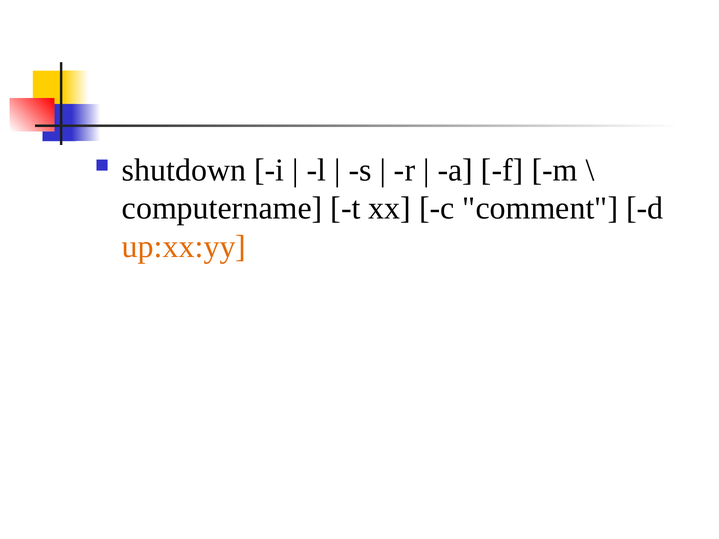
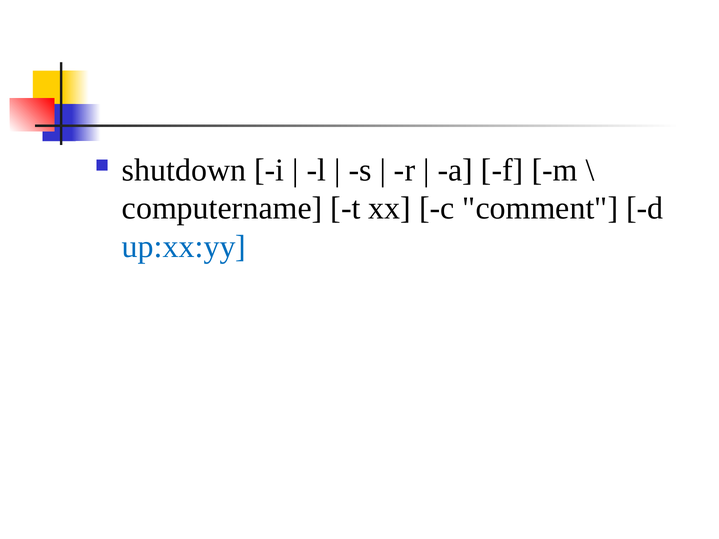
up:xx:yy colour: orange -> blue (184, 247)
